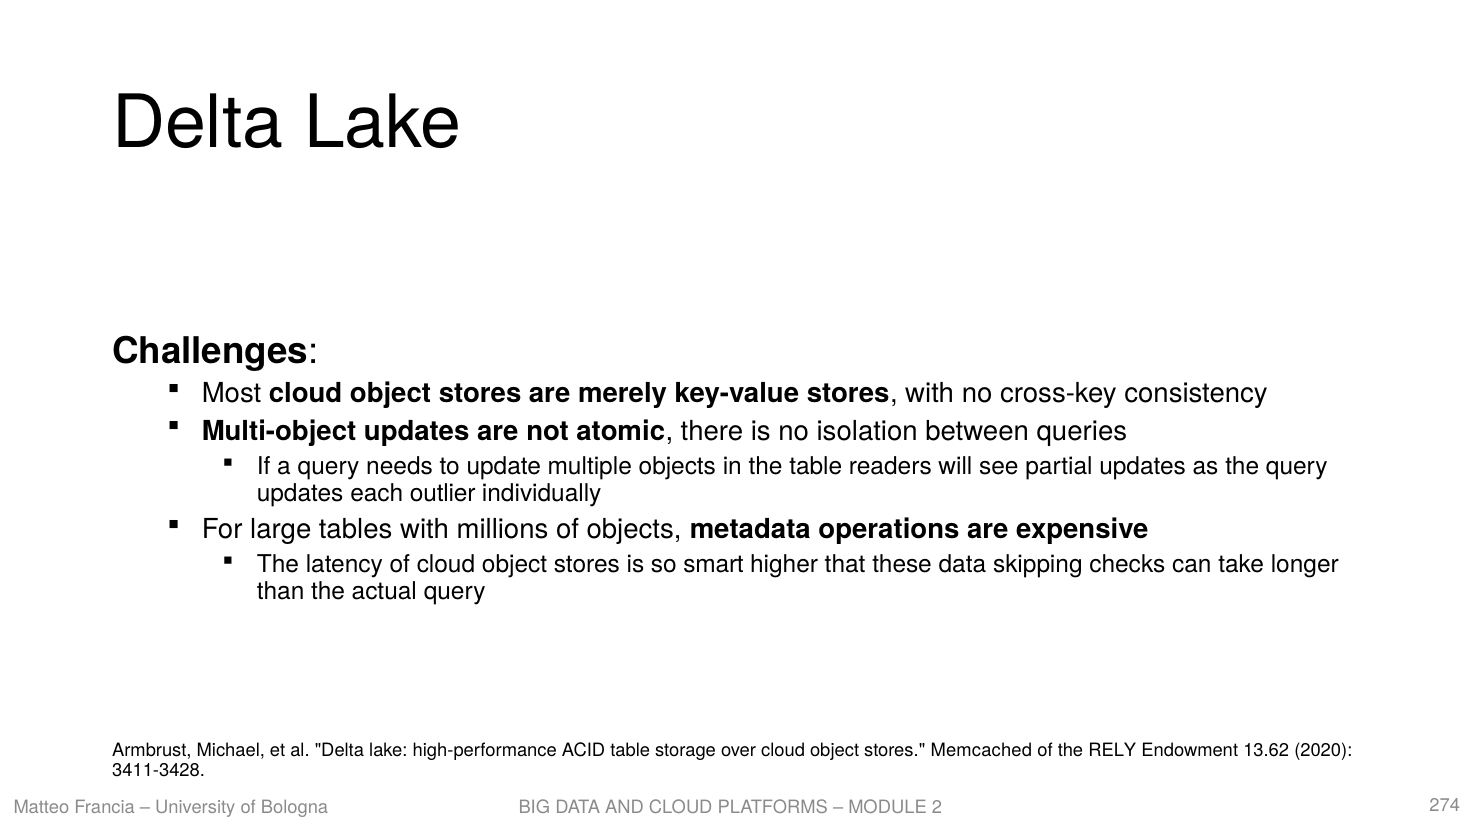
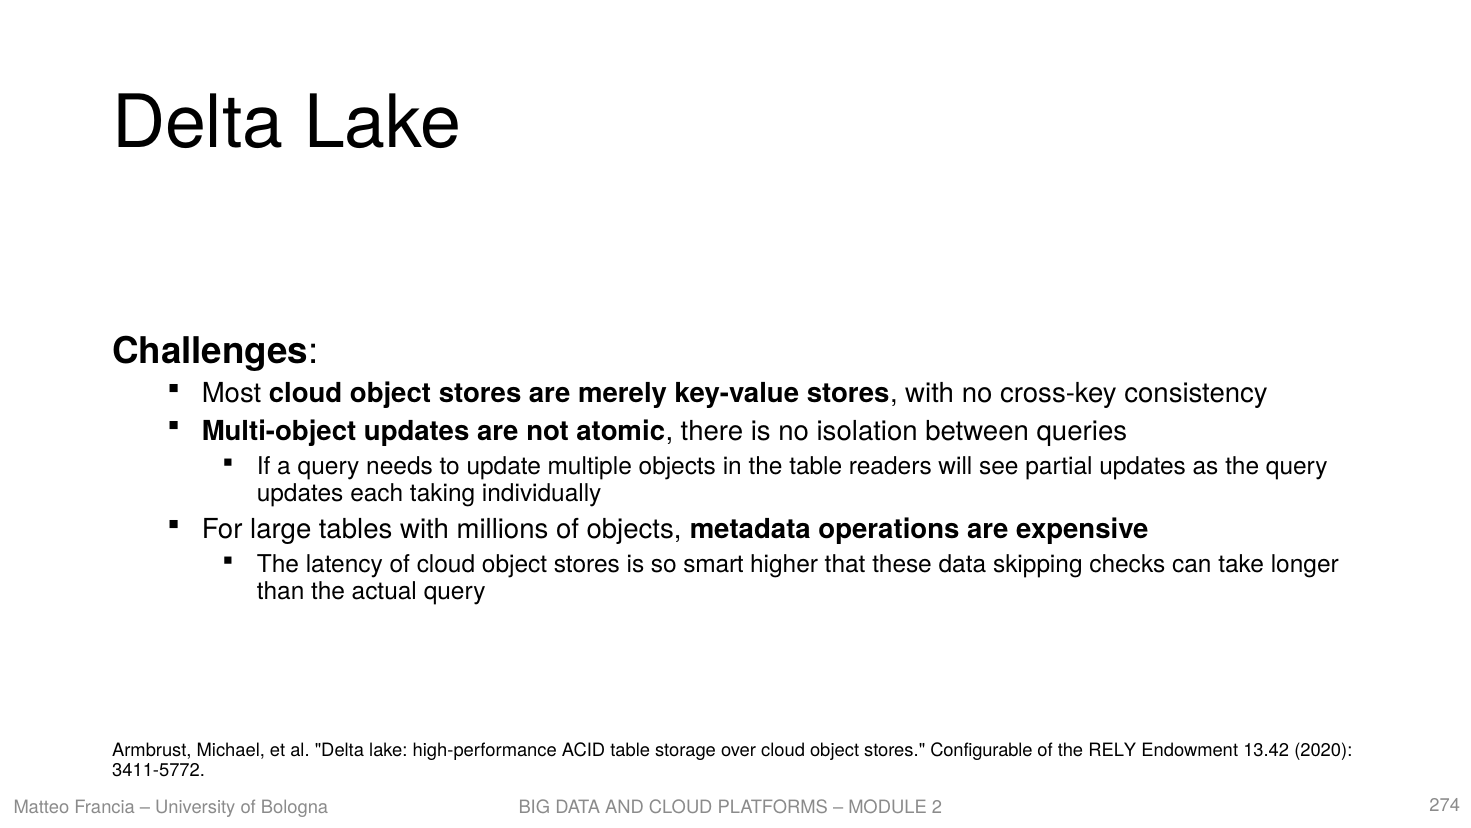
outlier: outlier -> taking (443, 493)
Memcached: Memcached -> Configurable (981, 750)
13.62: 13.62 -> 13.42 (1266, 750)
3411-3428: 3411-3428 -> 3411-5772 (159, 770)
